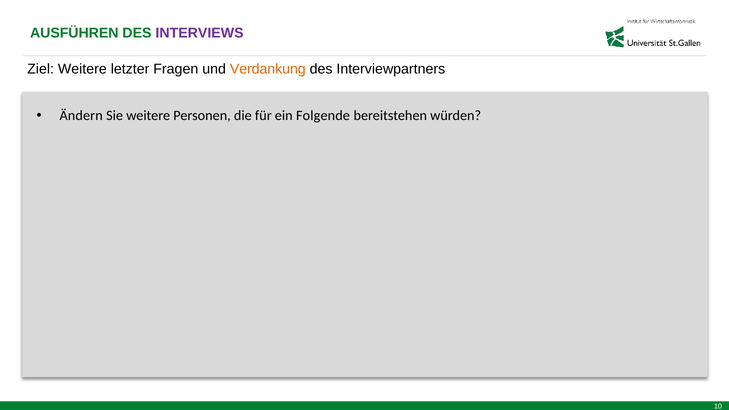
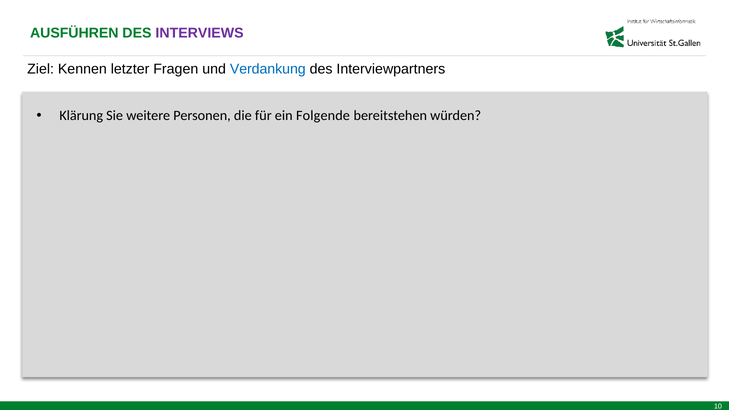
Ziel Weitere: Weitere -> Kennen (82, 69)
Verdankung colour: orange -> blue (268, 69)
Ändern: Ändern -> Klärung (81, 116)
